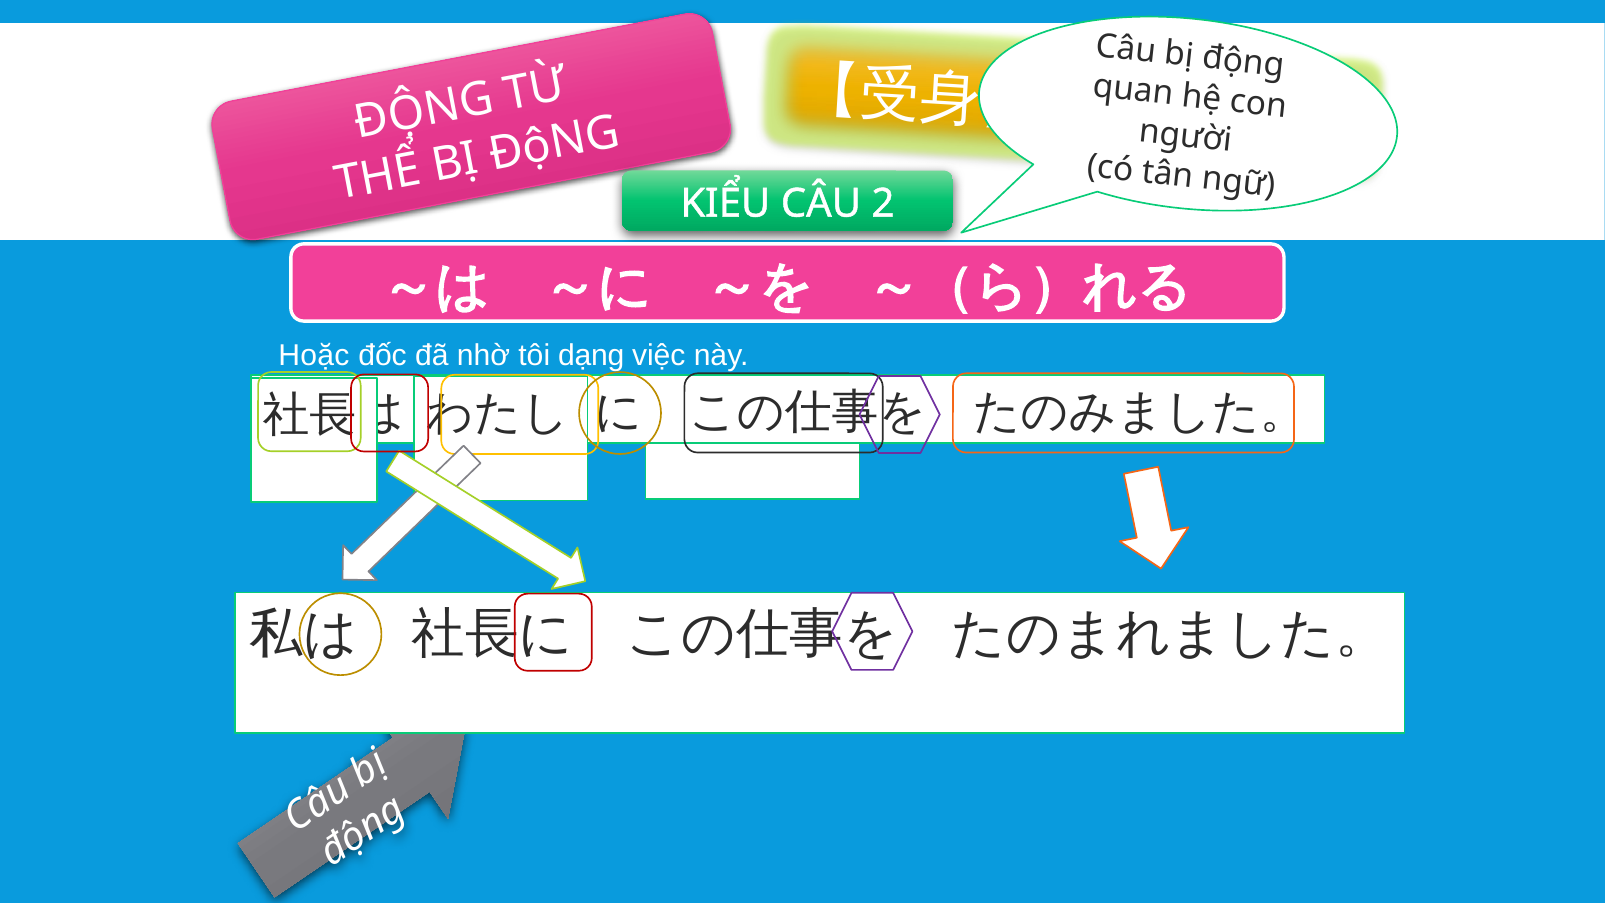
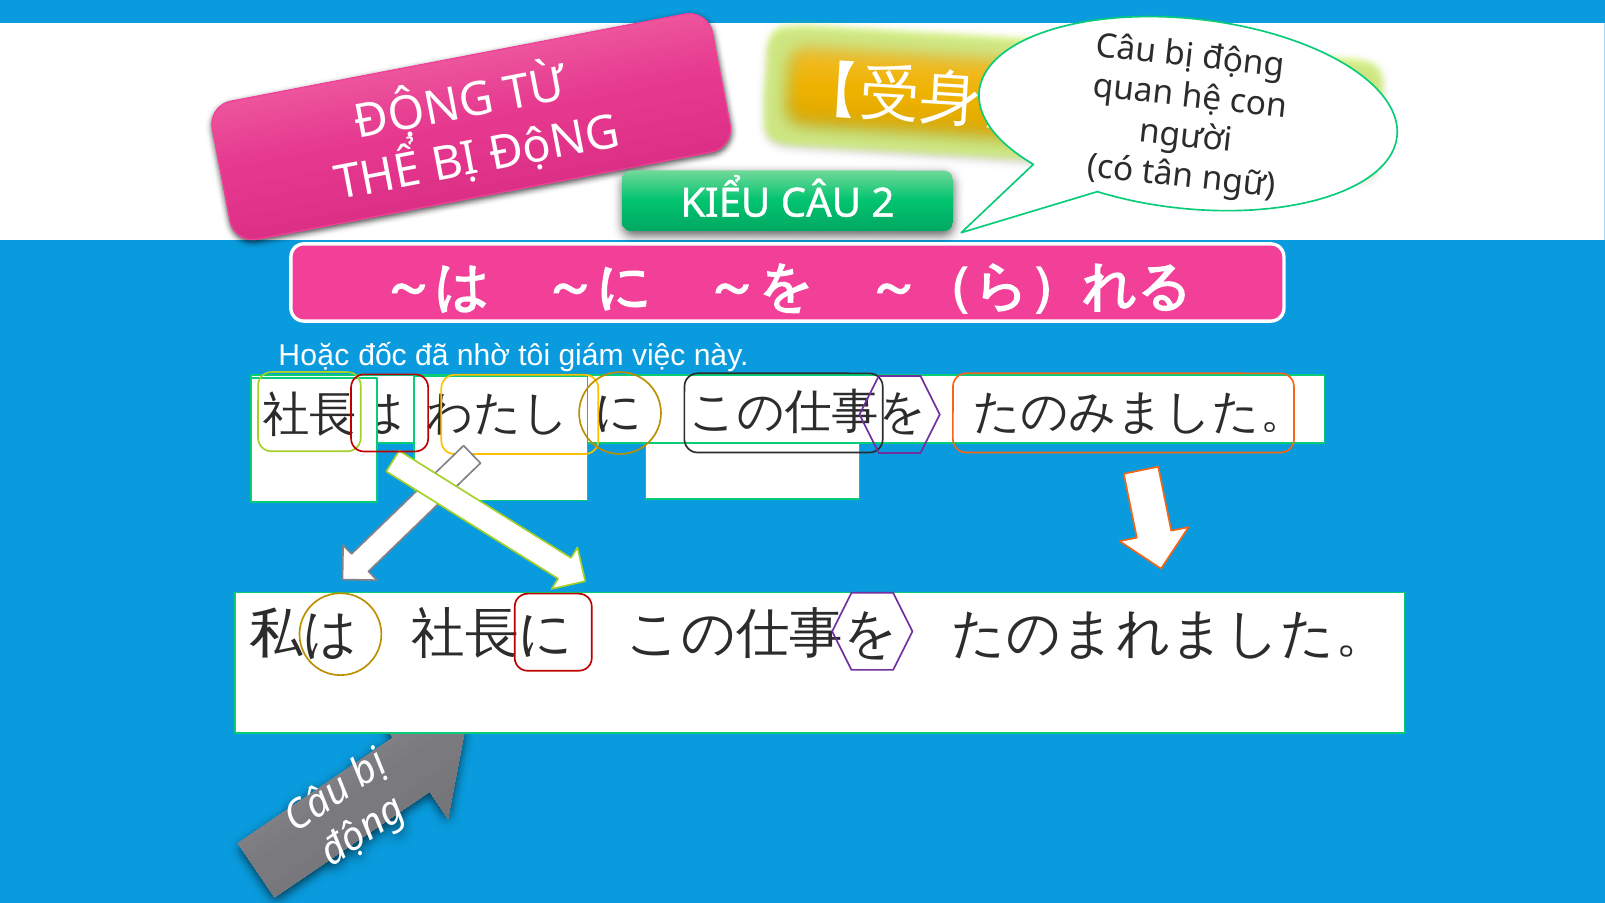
tôi dạng: dạng -> giám (591, 356)
